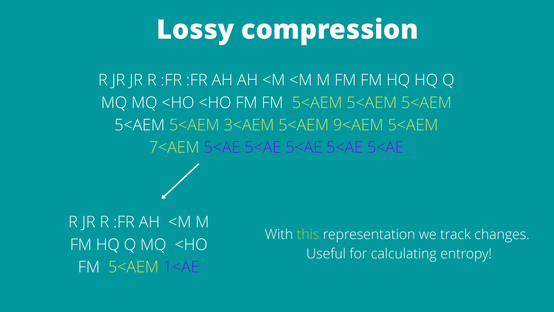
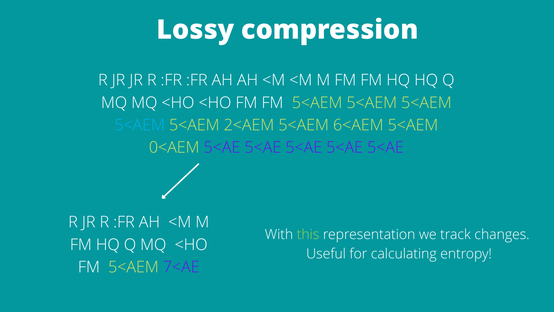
5<AEM colour: white -> light blue (140, 125)
3<AEM: 3<AEM -> 2<AEM (249, 125)
9<AEM: 9<AEM -> 6<AEM (358, 125)
7<AEM: 7<AEM -> 0<AEM (174, 147)
1<AE: 1<AE -> 7<AE (181, 267)
